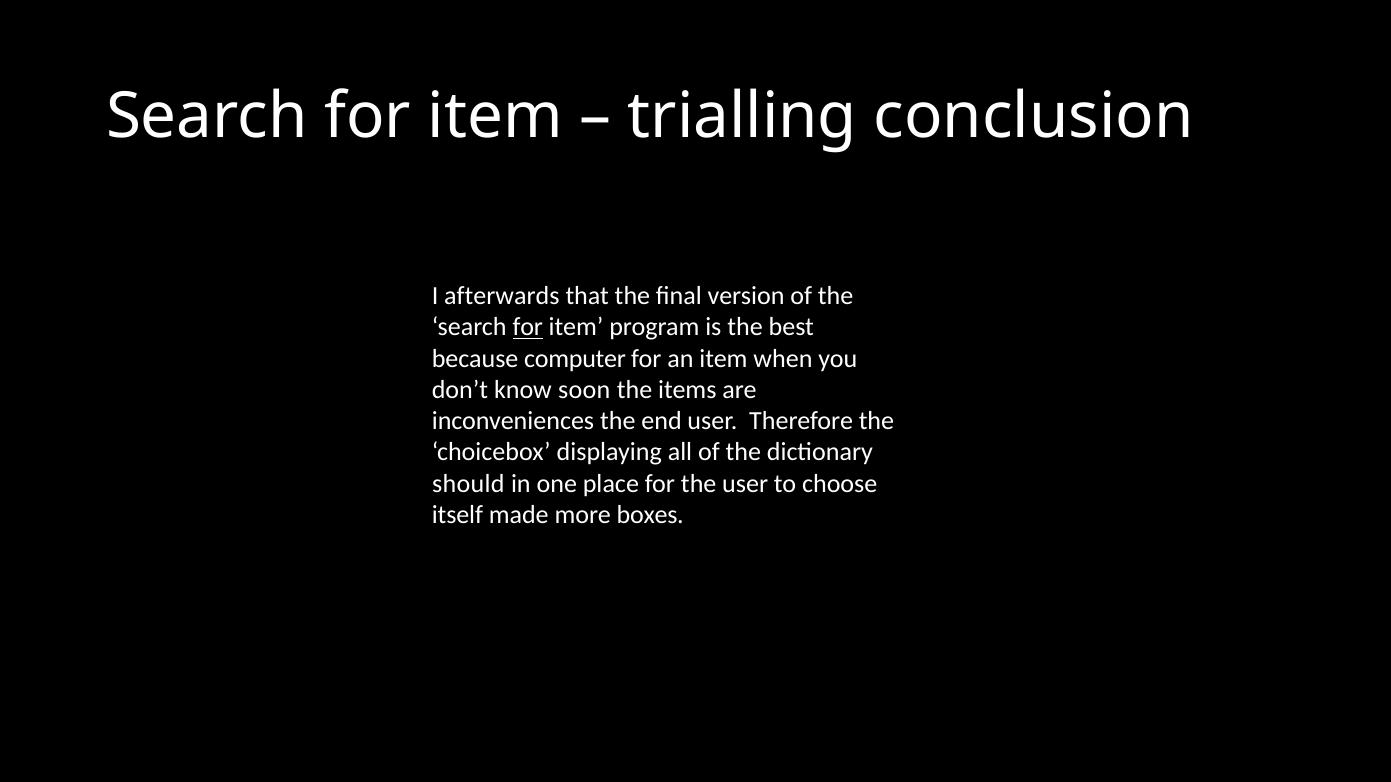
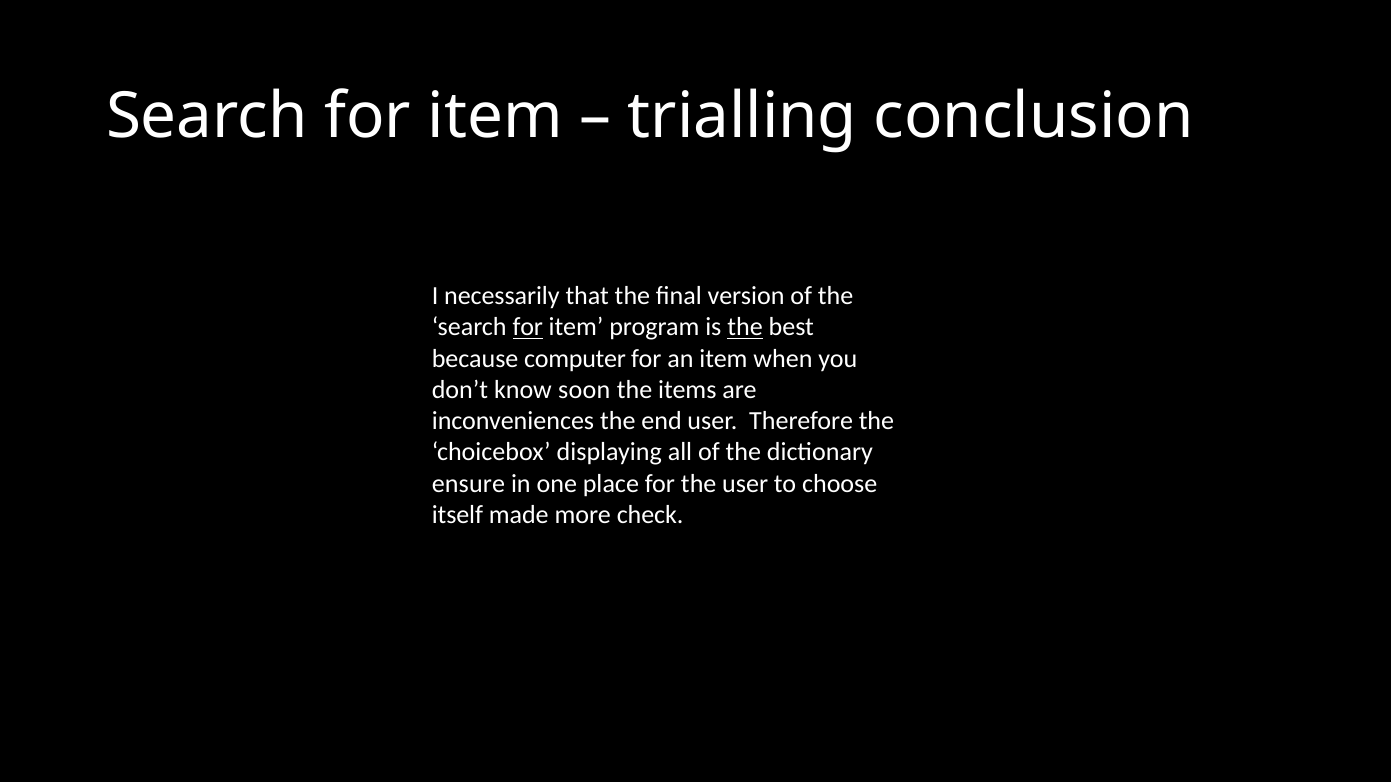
afterwards: afterwards -> necessarily (502, 296)
the underline: none -> present (745, 327)
should: should -> ensure (468, 484)
boxes: boxes -> check (650, 515)
